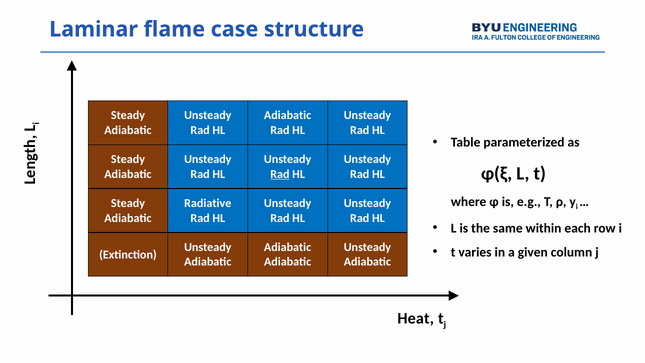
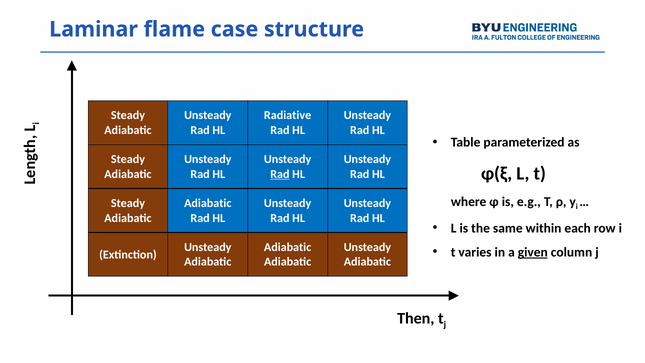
Adiabatic: Adiabatic -> Radiative (288, 115)
Radiative: Radiative -> Adiabatic (208, 203)
given underline: none -> present (533, 252)
Heat: Heat -> Then (416, 318)
